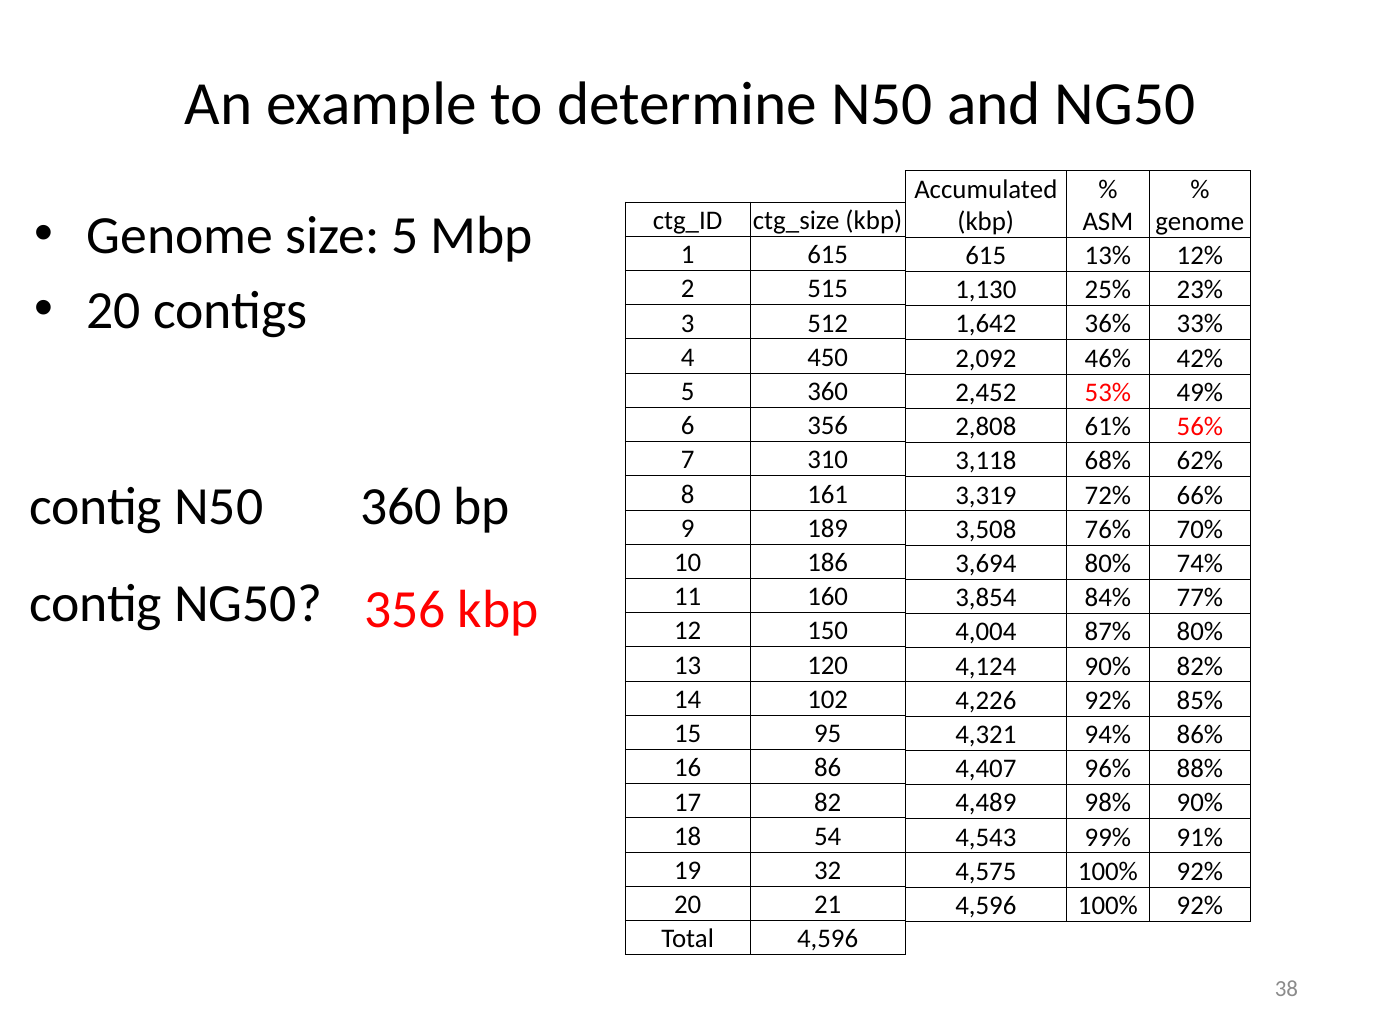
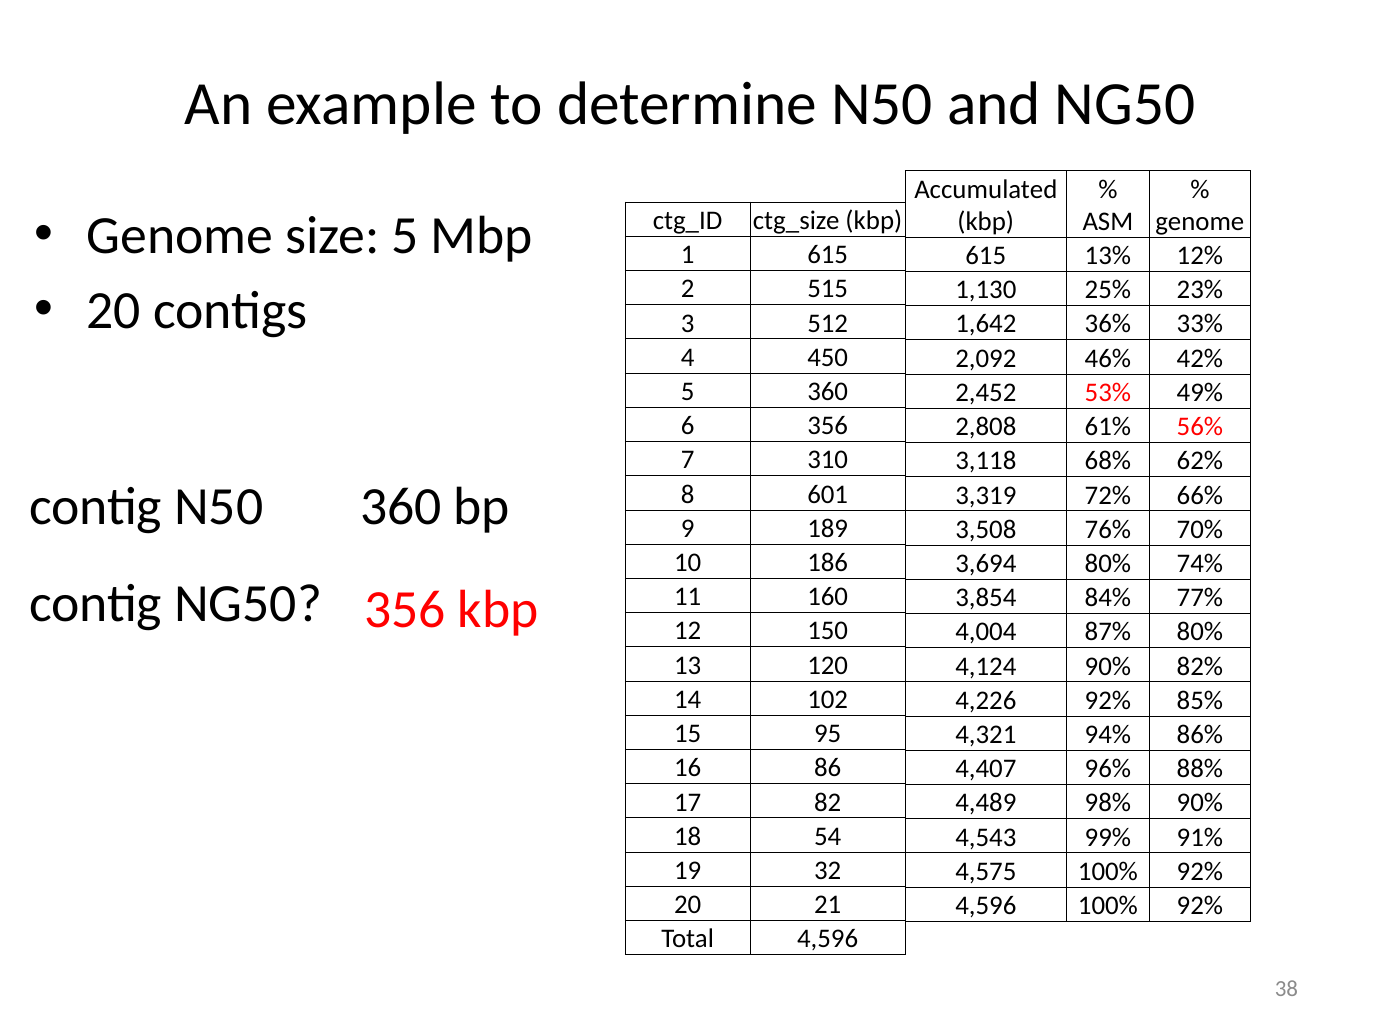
161: 161 -> 601 (828, 494)
